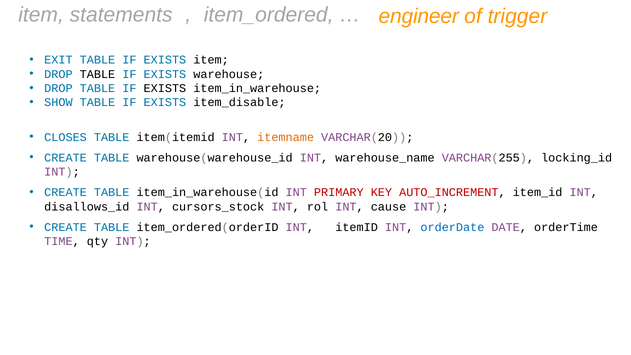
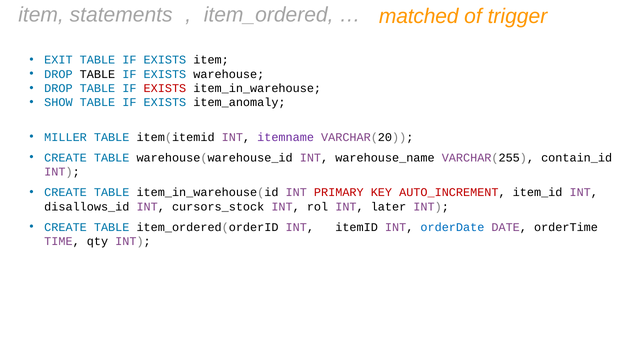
engineer: engineer -> matched (419, 16)
EXISTS colour: black -> red (165, 88)
item_disable: item_disable -> item_anomaly (239, 102)
CLOSES: CLOSES -> MILLER (66, 137)
itemname colour: orange -> purple (286, 137)
locking_id: locking_id -> contain_id (577, 158)
cause: cause -> later (389, 207)
